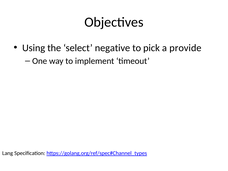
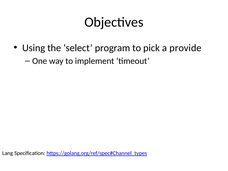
negative: negative -> program (113, 48)
